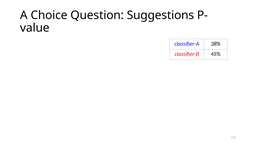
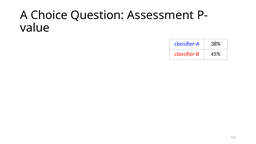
Suggestions: Suggestions -> Assessment (160, 15)
